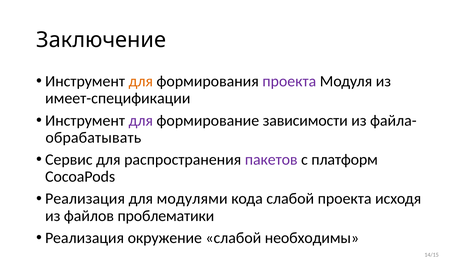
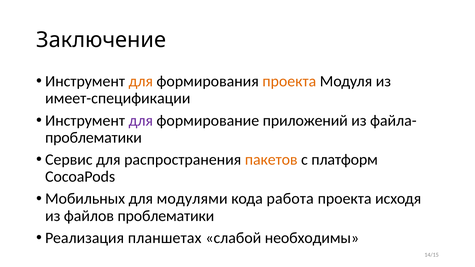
проекта colour: purple -> orange (289, 81)
зависимости: зависимости -> приложений (305, 121)
обрабатывать: обрабатывать -> проблематики (93, 138)
пакетов colour: purple -> orange (271, 160)
Реализация: Реализация -> Мобильных (85, 199)
кода слабой: слабой -> работа (290, 199)
окружение: окружение -> планшетах (165, 238)
